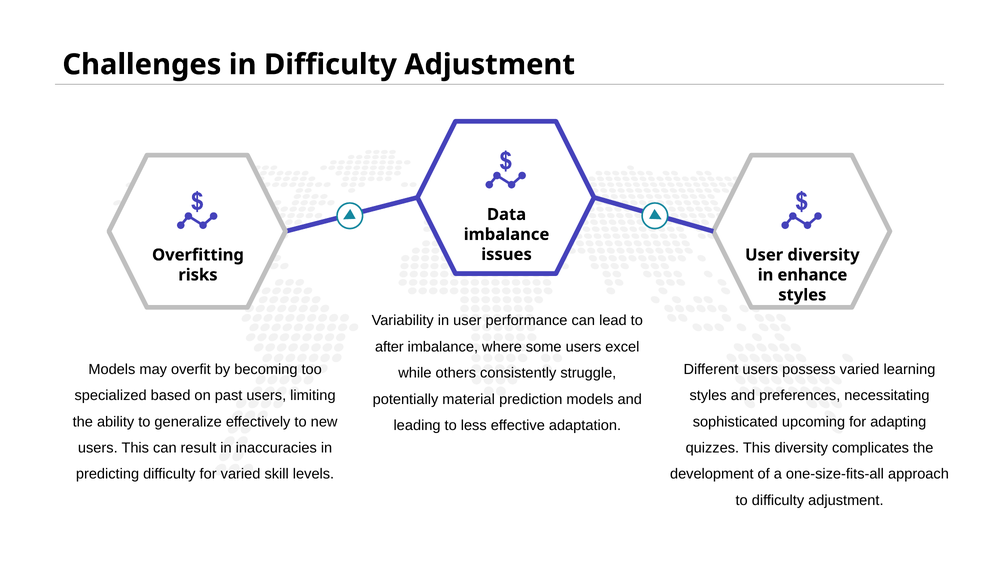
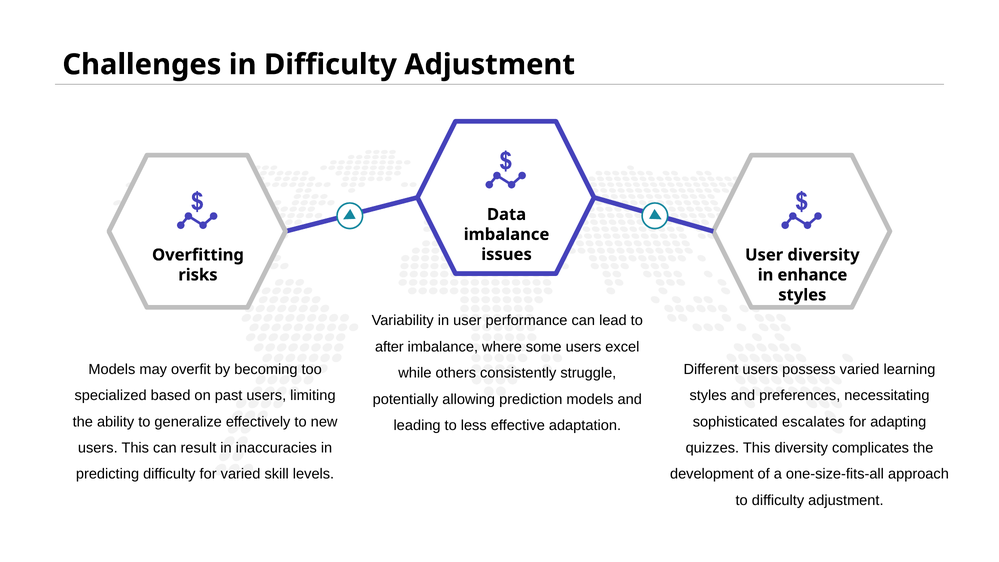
material: material -> allowing (469, 399)
upcoming: upcoming -> escalates (813, 422)
